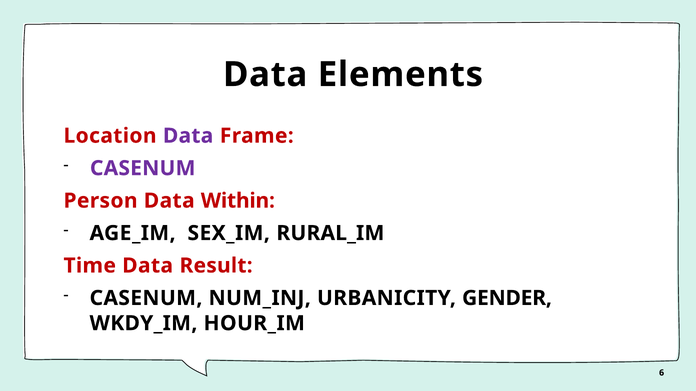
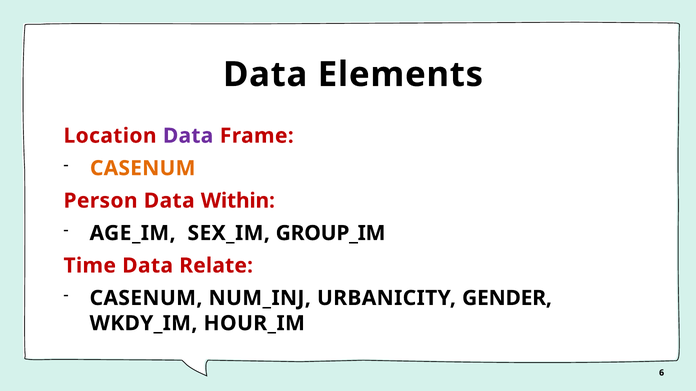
CASENUM colour: purple -> orange (143, 168)
RURAL_IM: RURAL_IM -> GROUP_IM (331, 233)
Result: Result -> Relate (216, 266)
